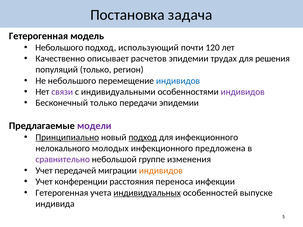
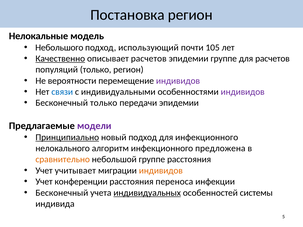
Постановка задача: задача -> регион (190, 15)
Гетерогенная: Гетерогенная -> Нелокальные (39, 36)
120: 120 -> 105 (213, 48)
Качественно underline: none -> present (60, 59)
эпидемии трудах: трудах -> группе (224, 59)
для решения: решения -> расчетов (272, 59)
Не небольшого: небольшого -> вероятности (72, 81)
индивидов colour: blue -> purple (178, 81)
связи colour: purple -> blue (62, 92)
подход underline: present -> none (143, 137)
молодых: молодых -> алгоритм (110, 148)
сравнительно colour: purple -> orange (63, 160)
группе изменения: изменения -> расстояния (189, 160)
передачей: передачей -> учитывает (75, 171)
Гетерогенная: Гетерогенная -> Бесконечный (62, 193)
выпуске: выпуске -> системы (256, 193)
